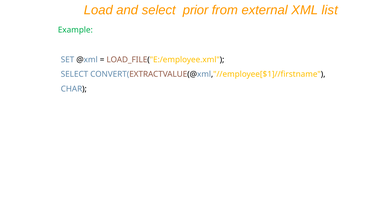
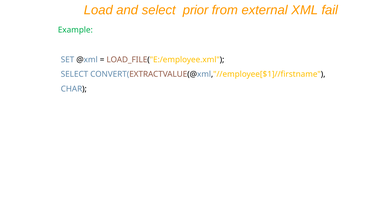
list: list -> fail (330, 10)
